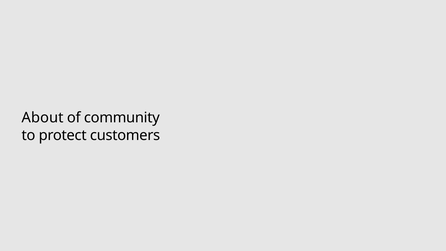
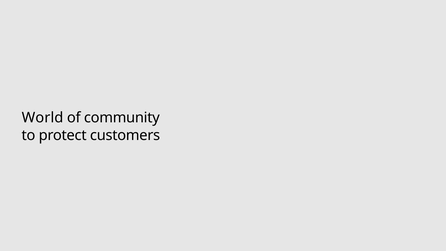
About: About -> World (43, 118)
